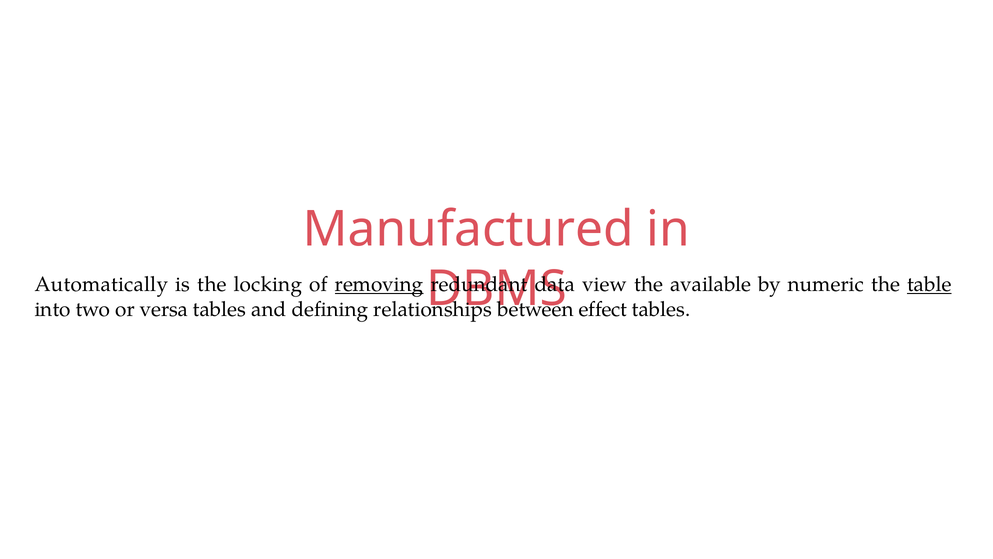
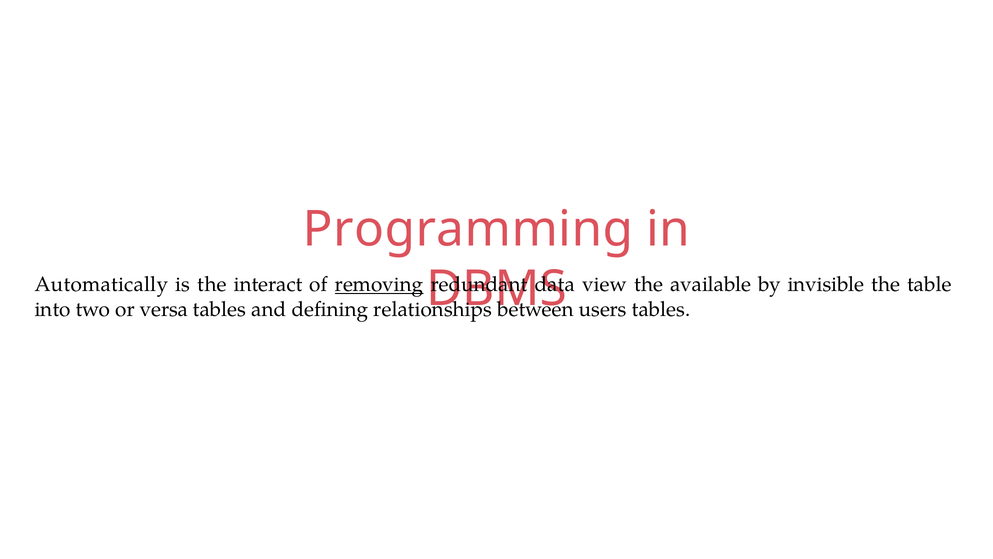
Manufactured: Manufactured -> Programming (468, 229)
locking: locking -> interact (268, 284)
numeric: numeric -> invisible (826, 284)
table underline: present -> none (929, 284)
effect: effect -> users (603, 309)
